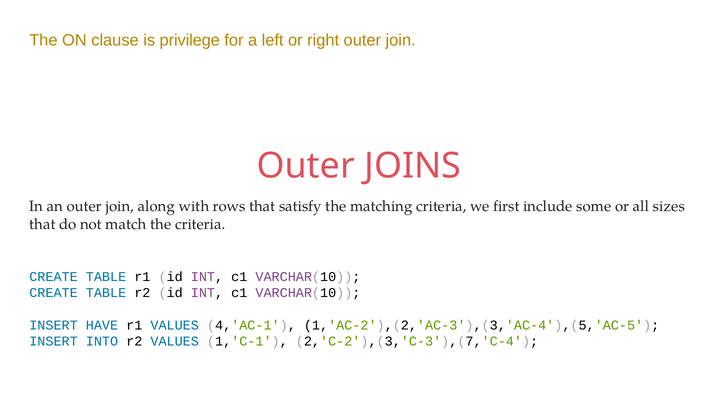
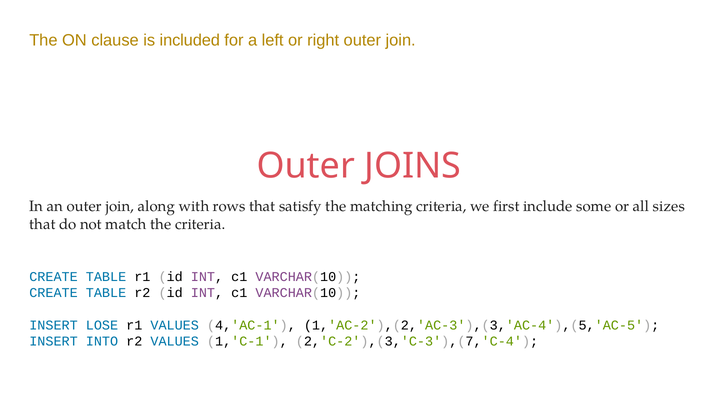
privilege: privilege -> included (190, 40)
HAVE: HAVE -> LOSE (102, 325)
